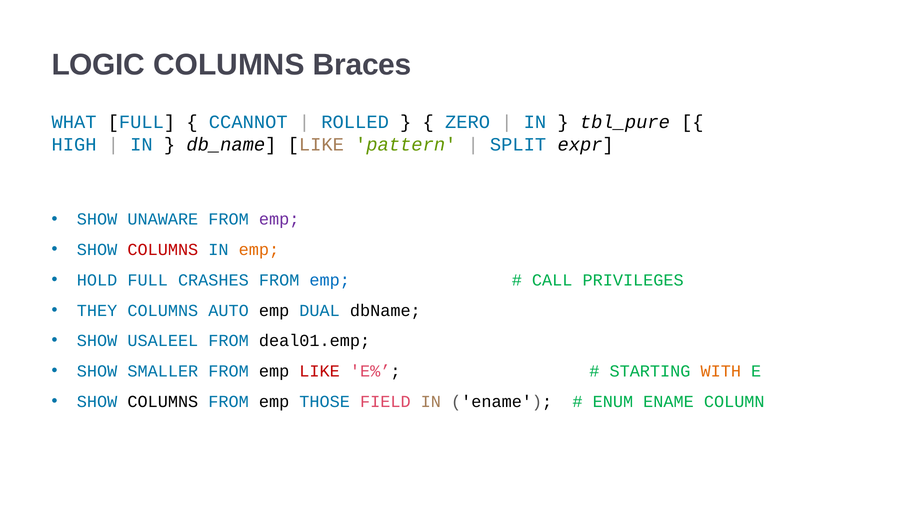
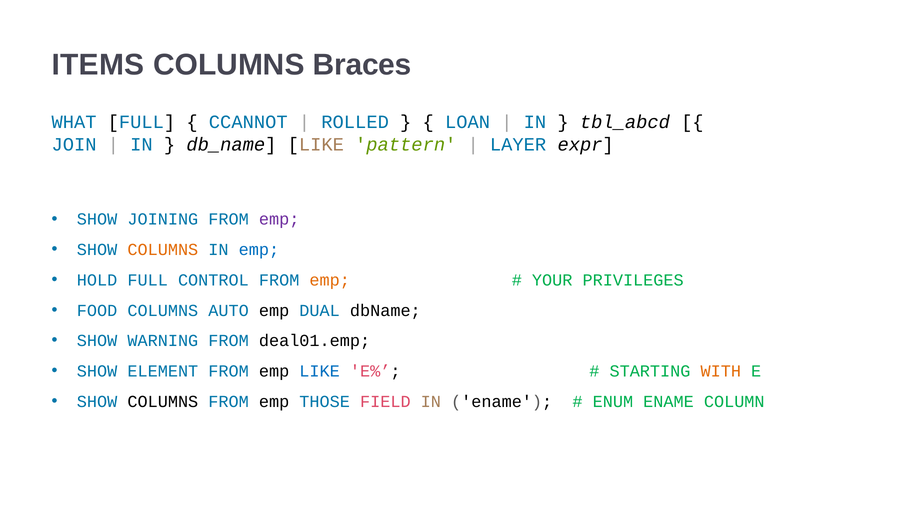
LOGIC: LOGIC -> ITEMS (98, 65)
ZERO: ZERO -> LOAN (468, 122)
tbl_pure: tbl_pure -> tbl_abcd (625, 122)
HIGH: HIGH -> JOIN (74, 144)
SPLIT: SPLIT -> LAYER (518, 144)
UNAWARE: UNAWARE -> JOINING (163, 219)
COLUMNS colour: red -> orange (163, 250)
emp colour: orange -> blue (259, 250)
CRASHES: CRASHES -> CONTROL (213, 280)
emp colour: blue -> orange (330, 280)
CALL: CALL -> YOUR (552, 280)
THEY: THEY -> FOOD (97, 310)
USALEEL: USALEEL -> WARNING (163, 341)
SMALLER: SMALLER -> ELEMENT (163, 371)
LIKE colour: red -> blue (320, 371)
